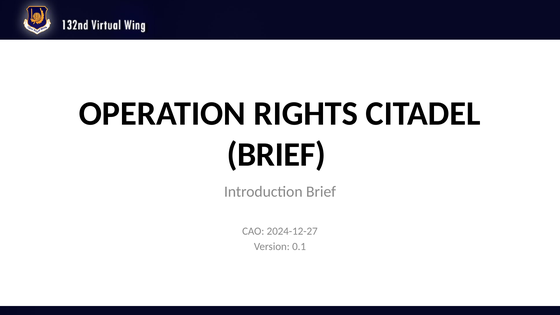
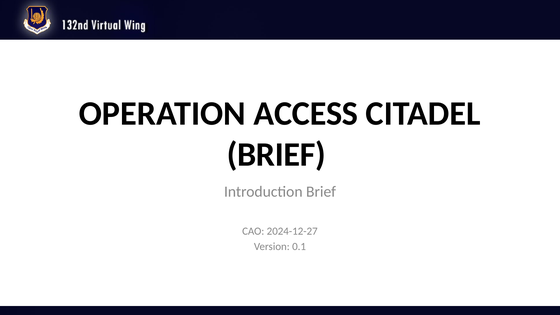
RIGHTS: RIGHTS -> ACCESS (306, 113)
